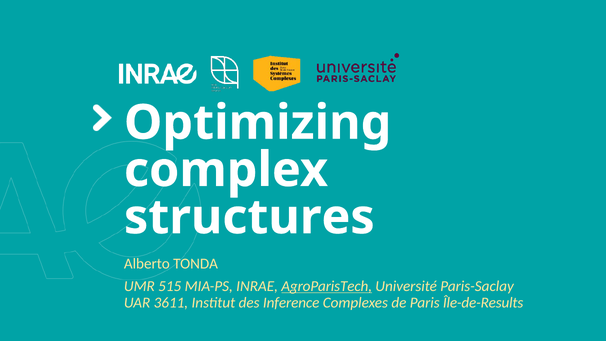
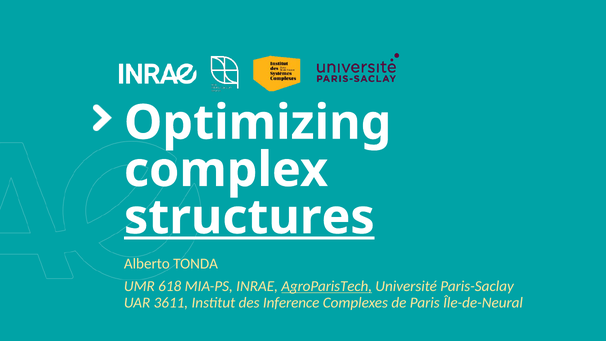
structures underline: none -> present (249, 217)
515: 515 -> 618 (170, 286)
Île-de-Results: Île-de-Results -> Île-de-Neural (483, 302)
